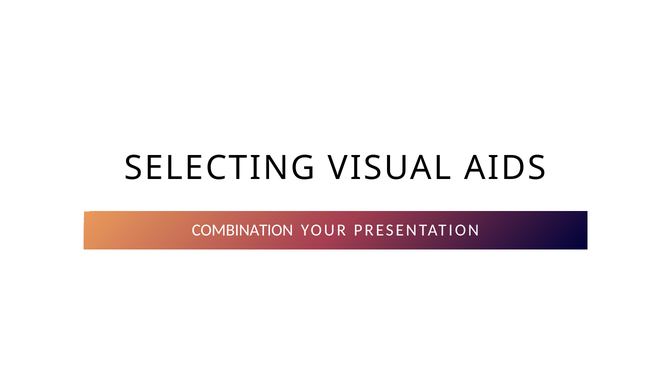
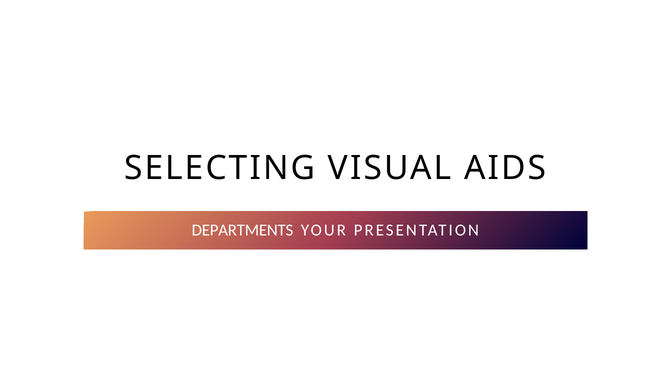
COMBINATION: COMBINATION -> DEPARTMENTS (242, 230)
